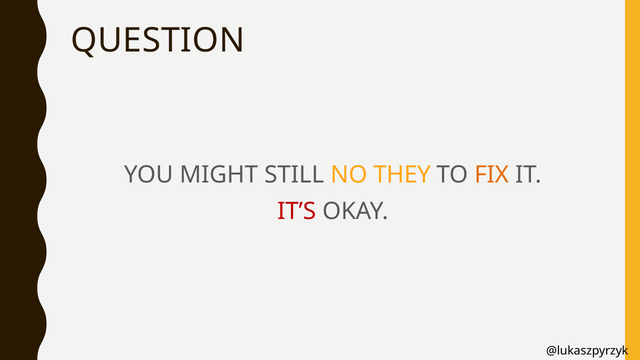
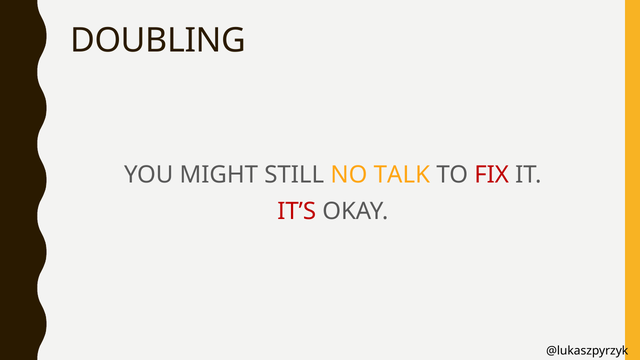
QUESTION: QUESTION -> DOUBLING (158, 41)
THEY: THEY -> TALK (402, 175)
FIX colour: orange -> red (492, 175)
